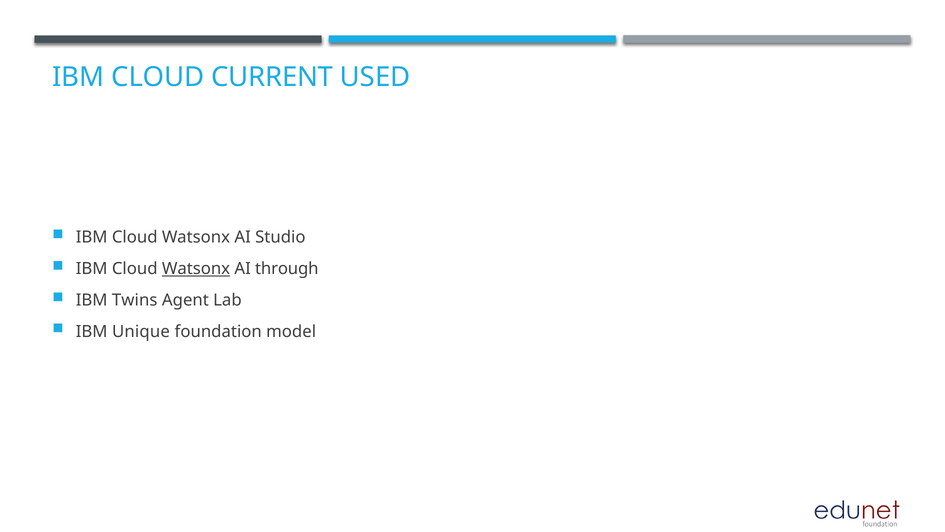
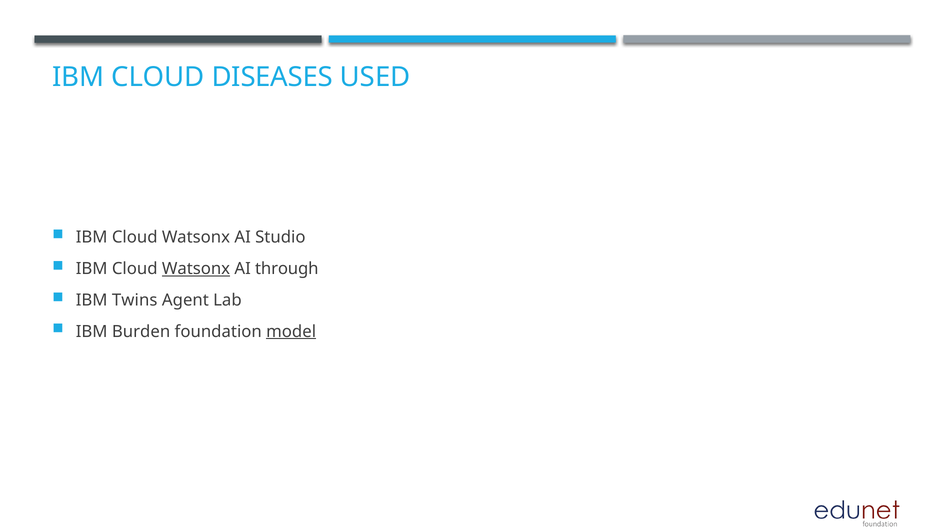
CURRENT: CURRENT -> DISEASES (272, 77)
Unique: Unique -> Burden (141, 331)
model underline: none -> present (291, 331)
